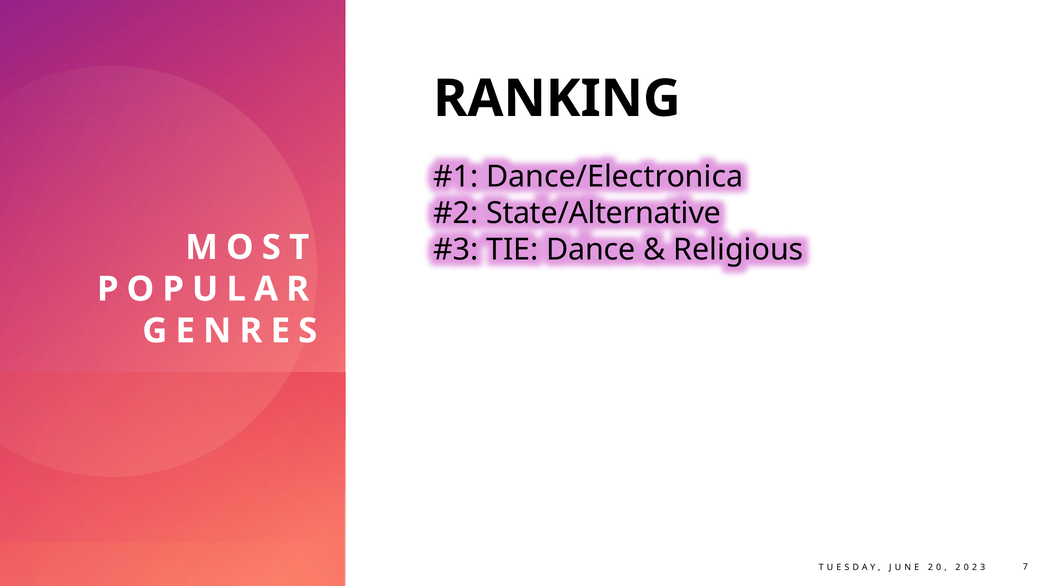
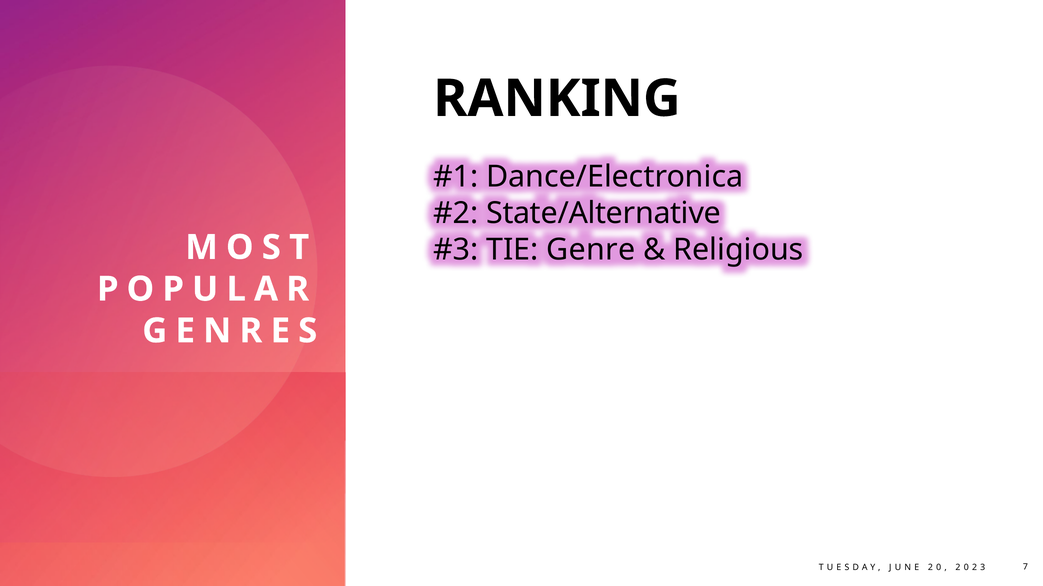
Dance: Dance -> Genre (591, 250)
